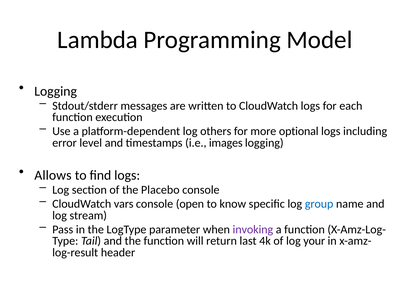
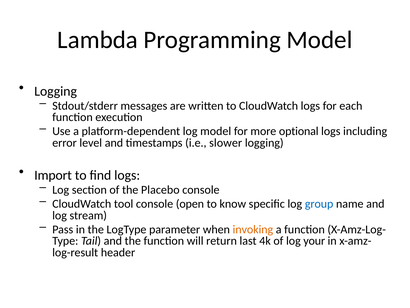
log others: others -> model (216, 131)
images: images -> slower (226, 143)
Allows: Allows -> Import (53, 175)
vars: vars -> tool (124, 204)
invoking colour: purple -> orange (253, 229)
